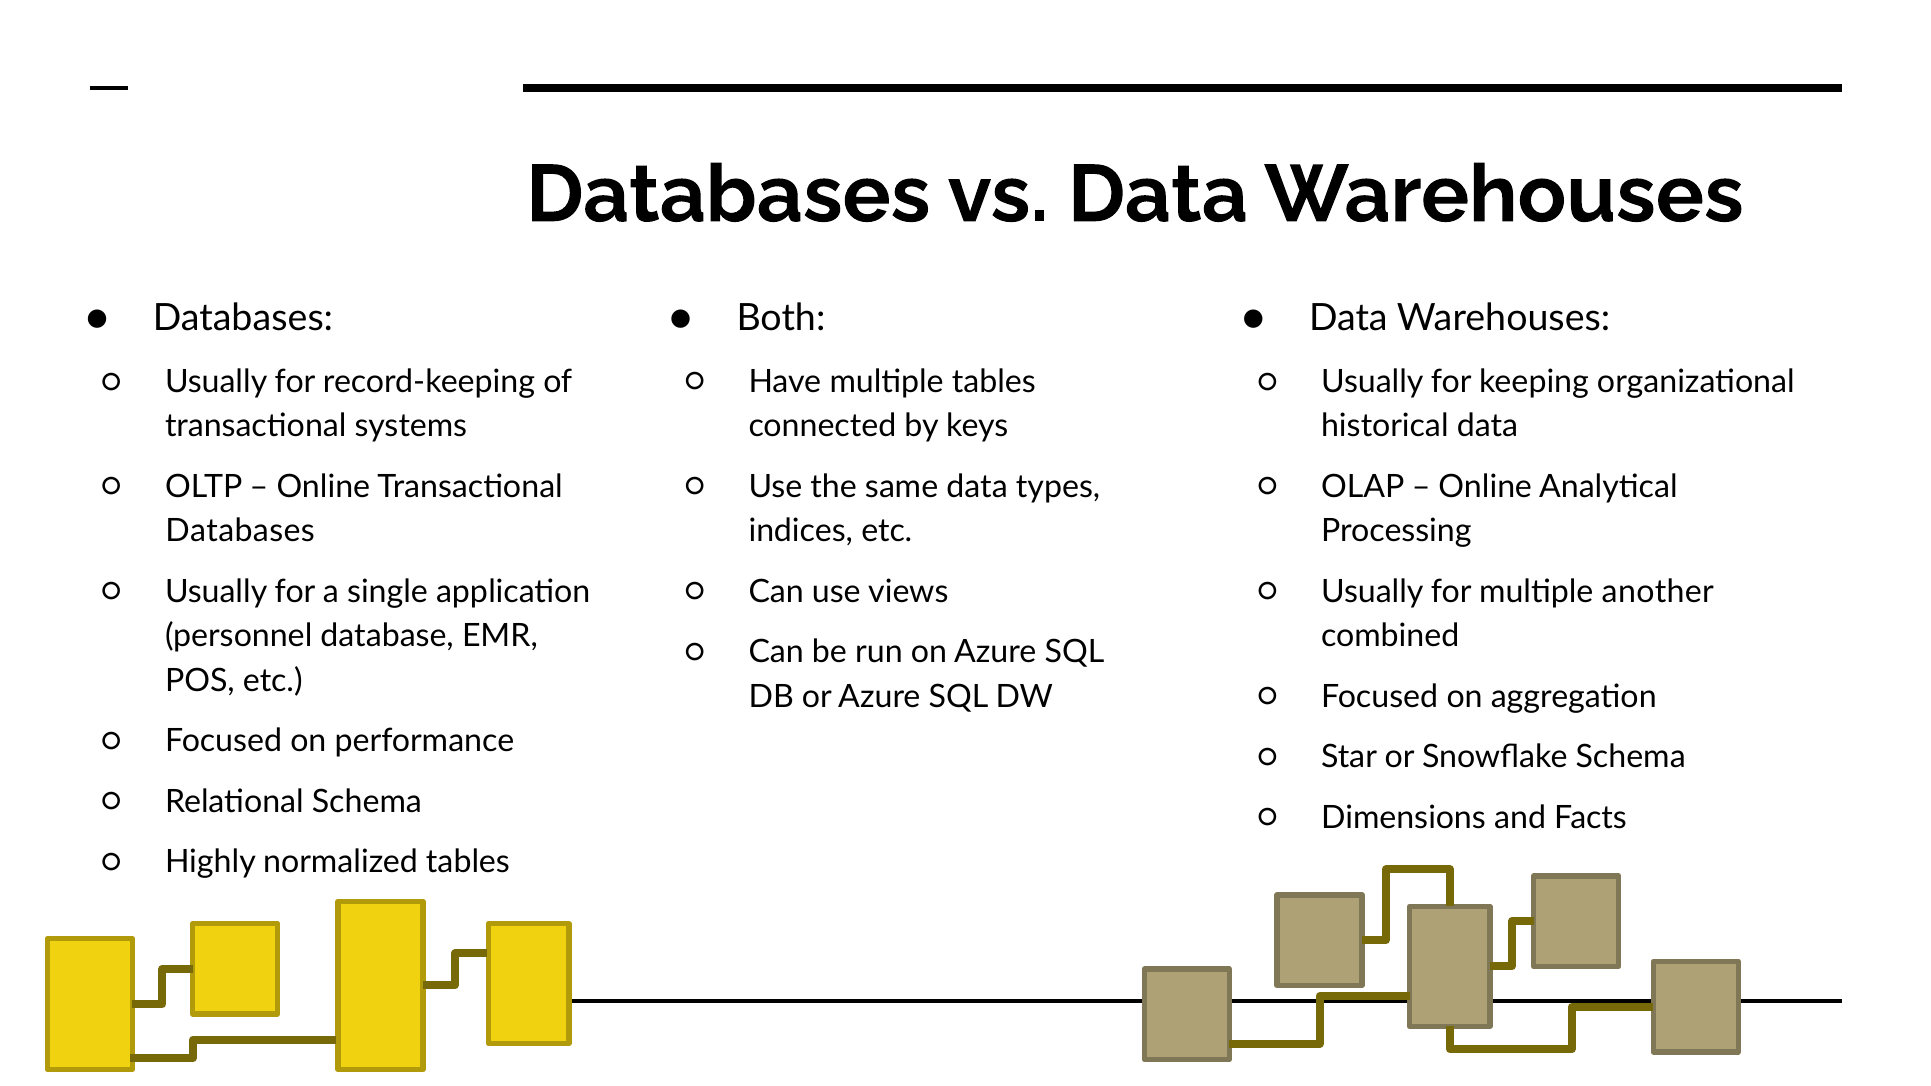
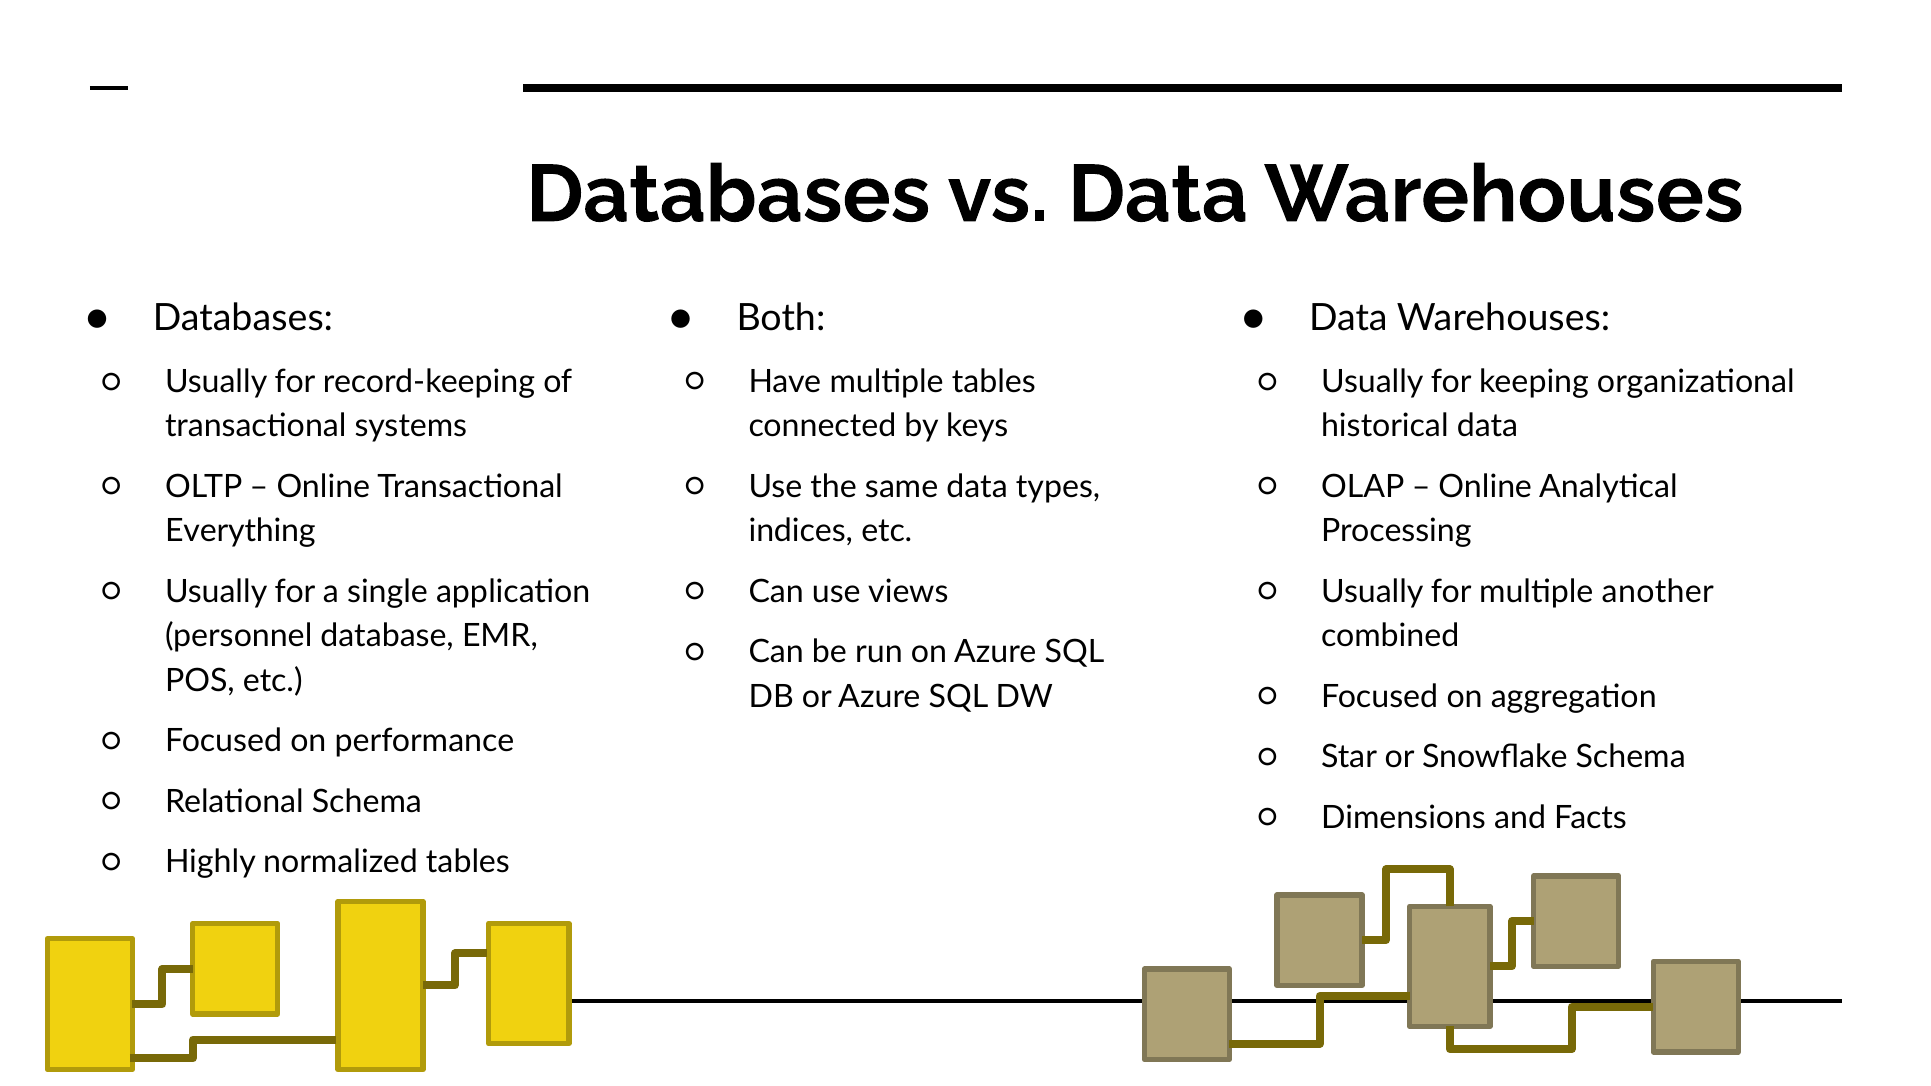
Databases: Databases -> Everything (240, 531)
